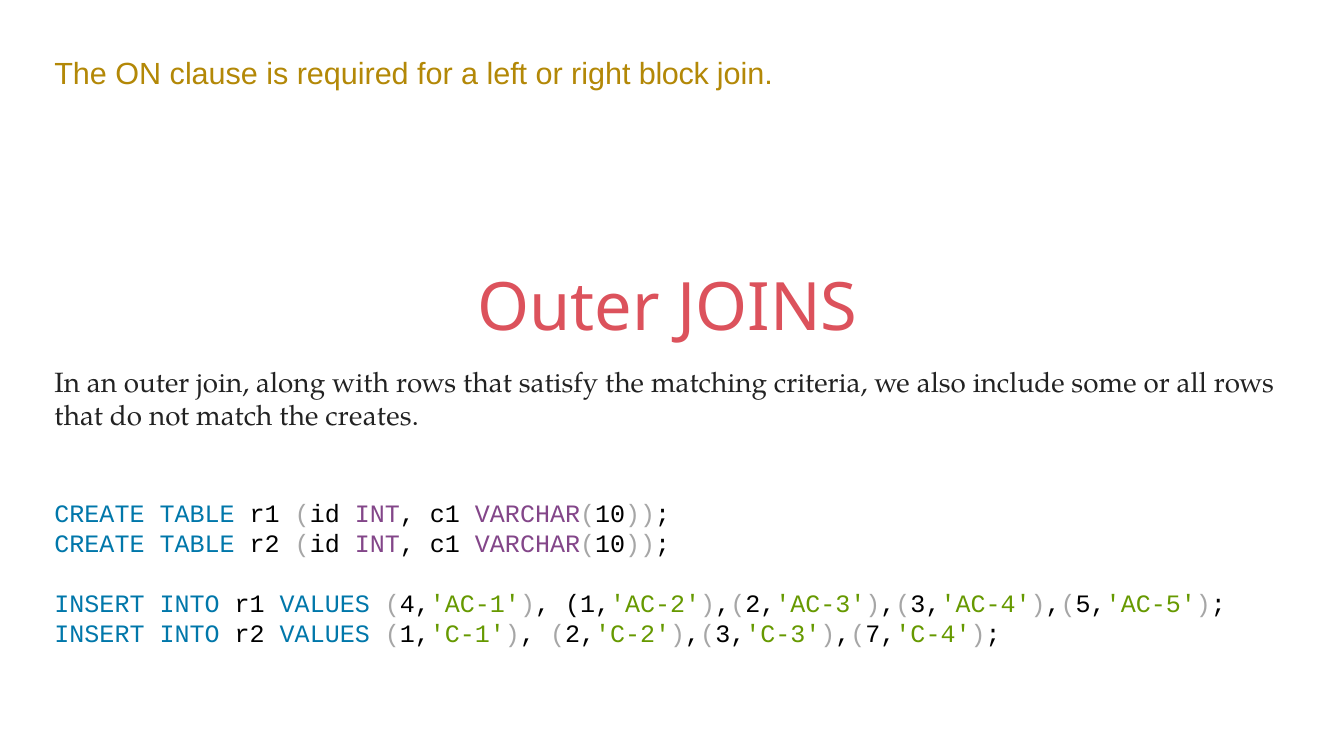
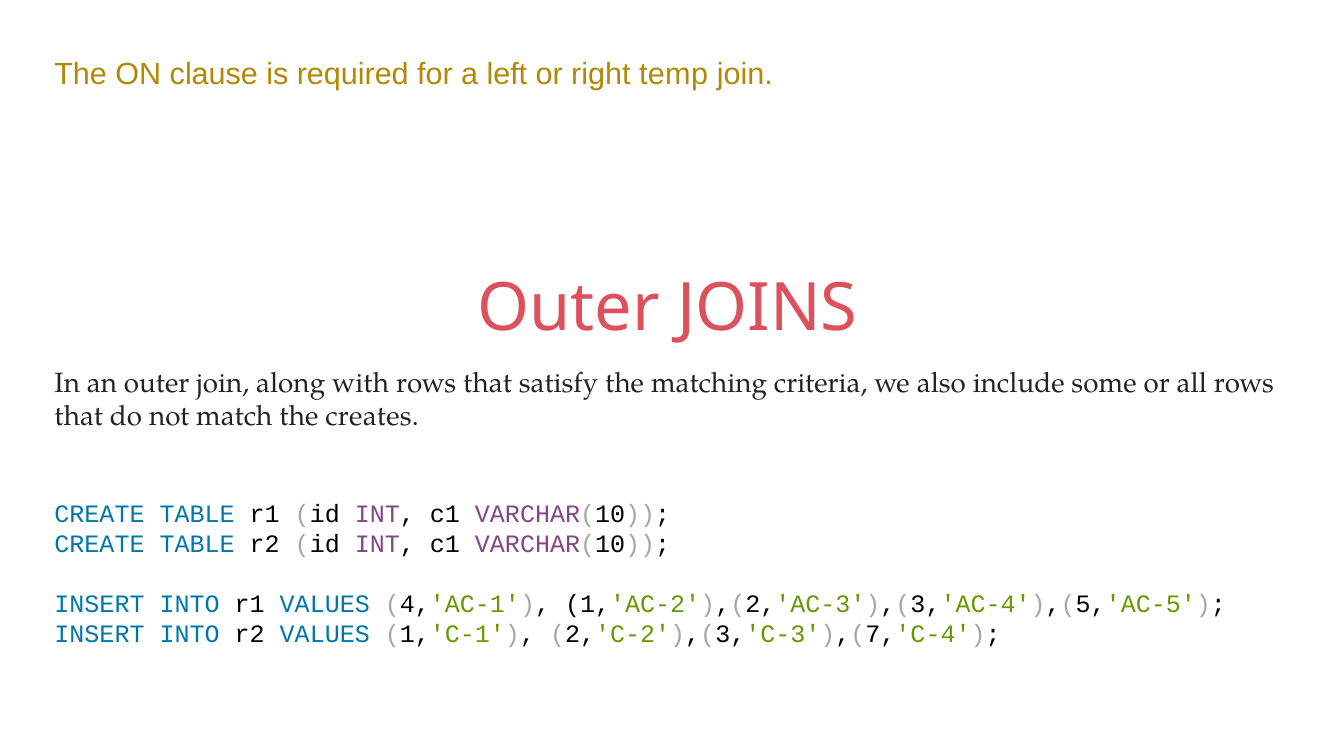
block: block -> temp (674, 75)
